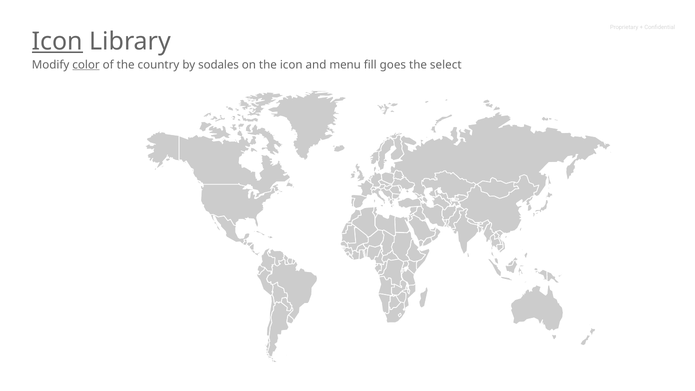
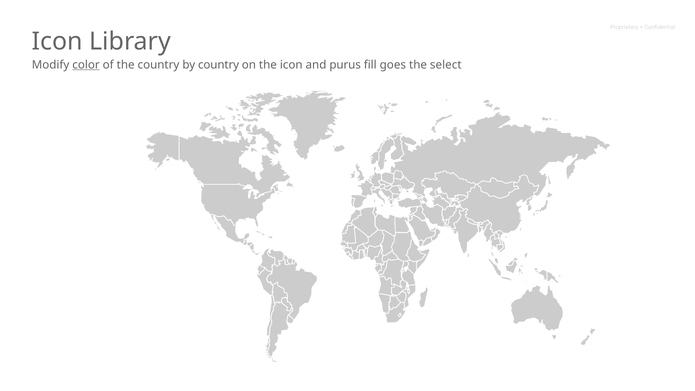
Icon underline: present -> none (57, 42)
by sodales: sodales -> country (219, 65)
menu: menu -> purus (345, 65)
